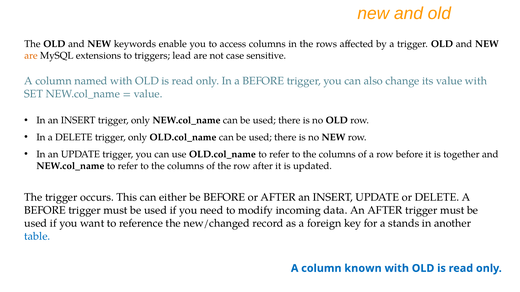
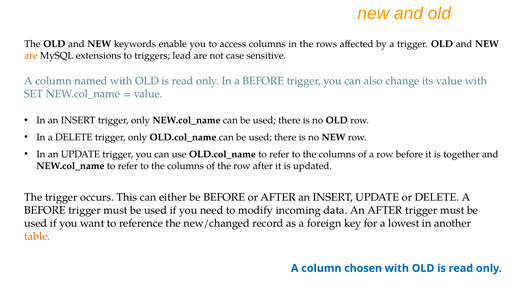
stands: stands -> lowest (404, 224)
table colour: blue -> orange (37, 237)
known: known -> chosen (363, 269)
